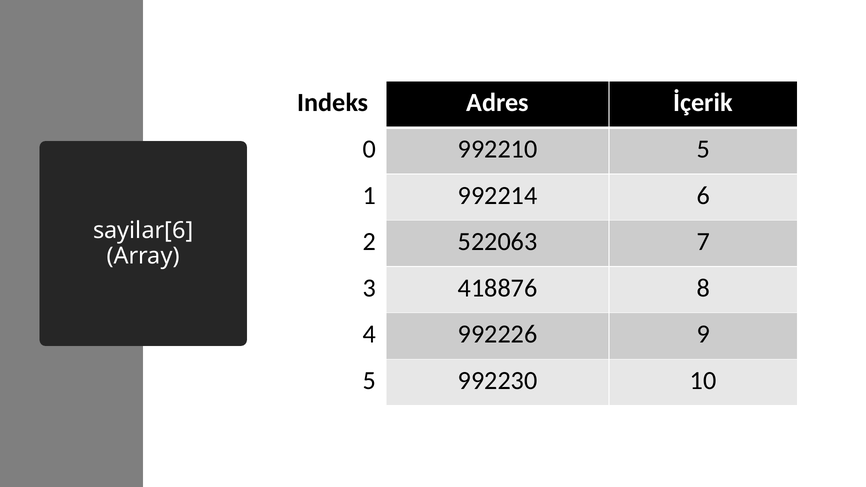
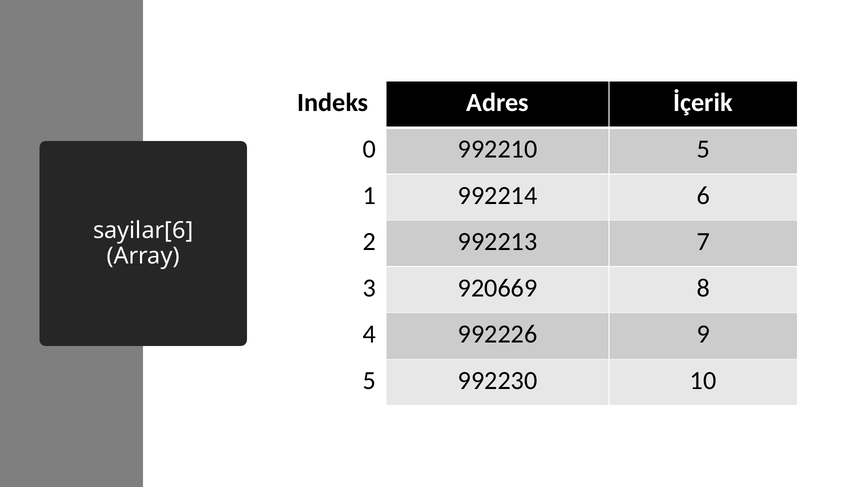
522063: 522063 -> 992213 (498, 242)
418876: 418876 -> 920669 (498, 288)
